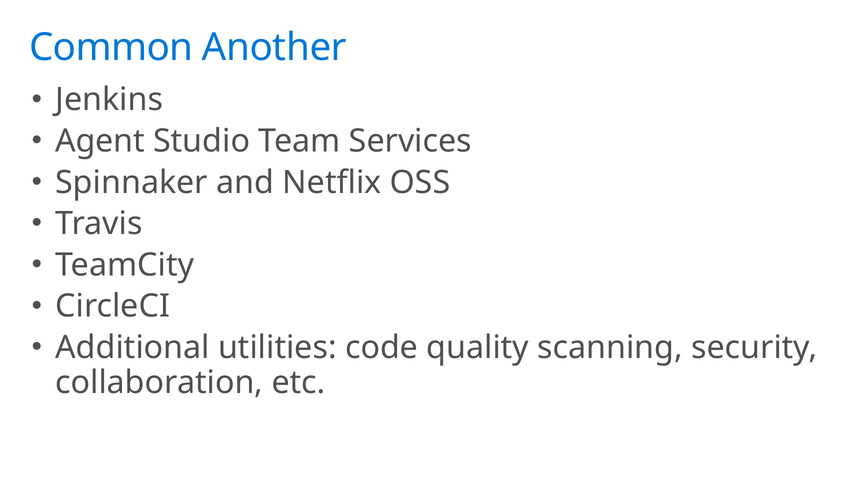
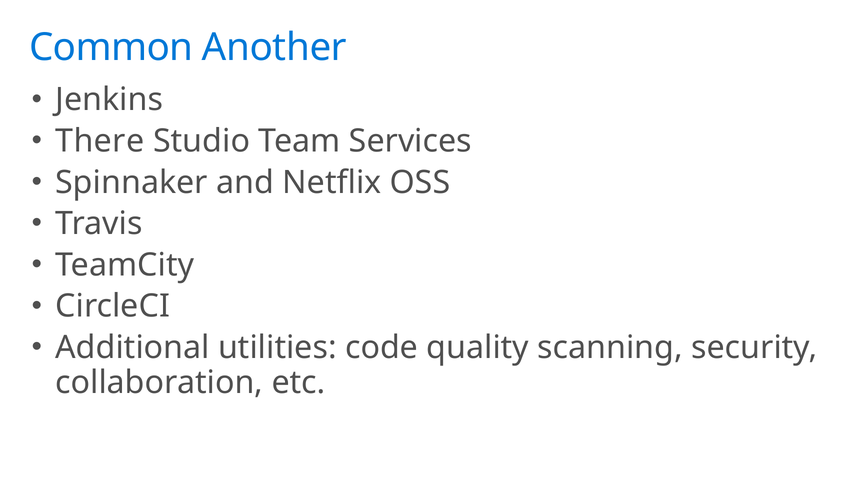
Agent: Agent -> There (100, 141)
